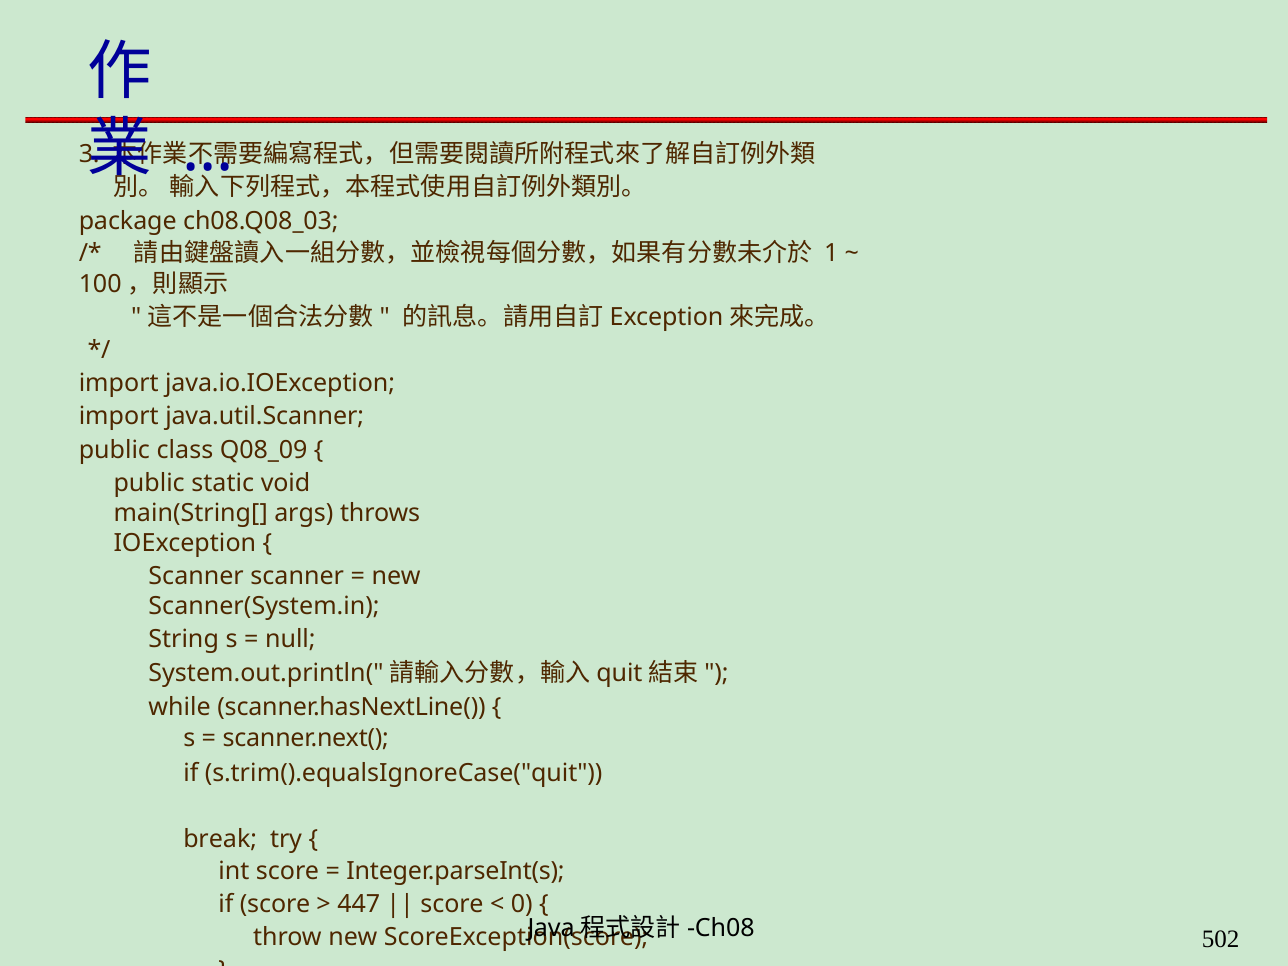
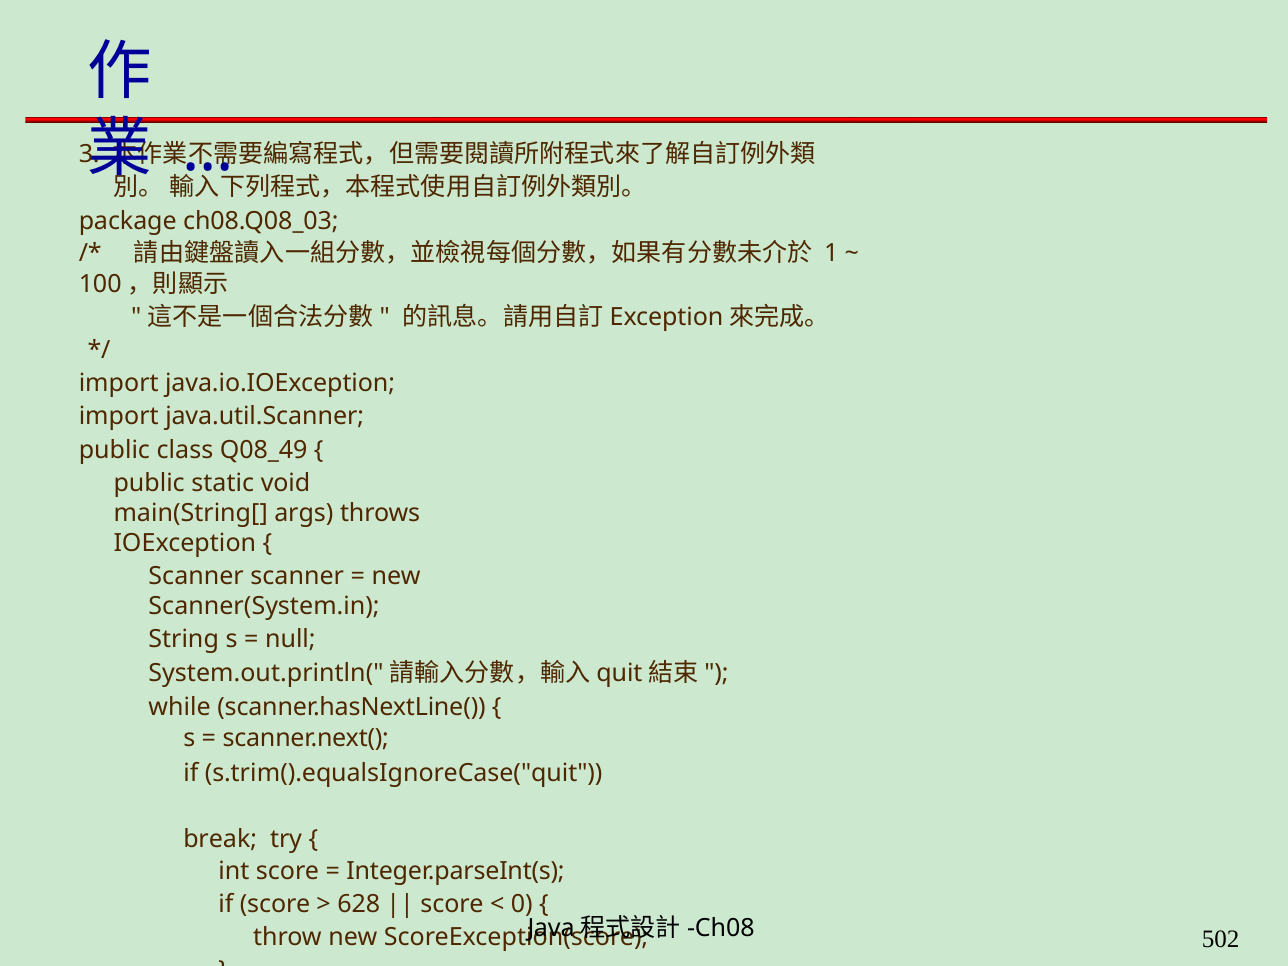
Q08_09: Q08_09 -> Q08_49 (264, 450)
447: 447 -> 628 (359, 904)
